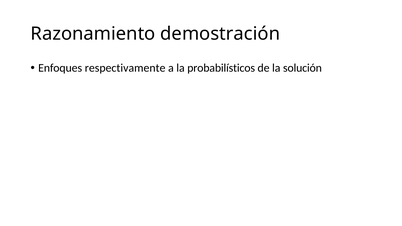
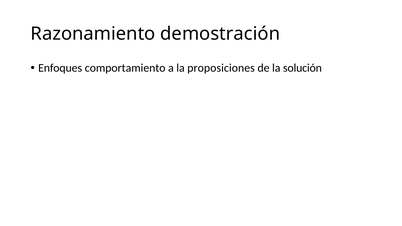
respectivamente: respectivamente -> comportamiento (125, 68)
probabilísticos: probabilísticos -> proposiciones (221, 68)
